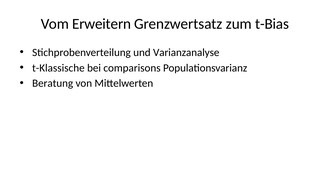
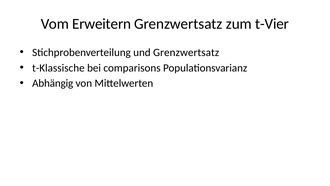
t-Bias: t-Bias -> t-Vier (272, 24)
und Varianzanalyse: Varianzanalyse -> Grenzwertsatz (186, 52)
Beratung: Beratung -> Abhängig (53, 83)
